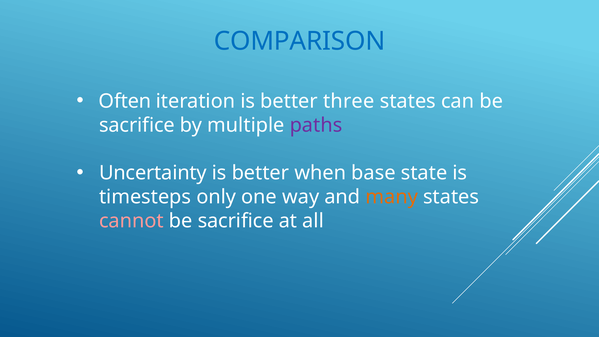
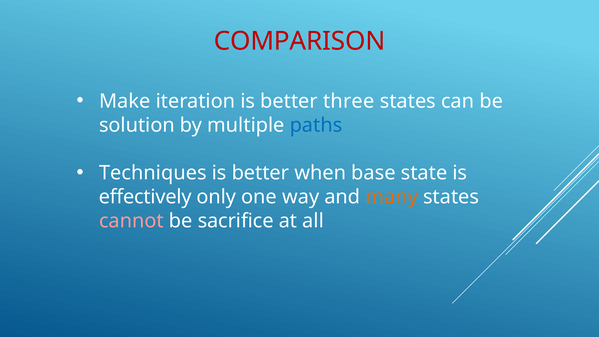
COMPARISON colour: blue -> red (300, 41)
Often: Often -> Make (125, 101)
sacrifice: sacrifice -> solution (137, 125)
paths colour: purple -> blue (316, 125)
Uncertainty: Uncertainty -> Techniques (153, 173)
timesteps: timesteps -> effectively (145, 197)
